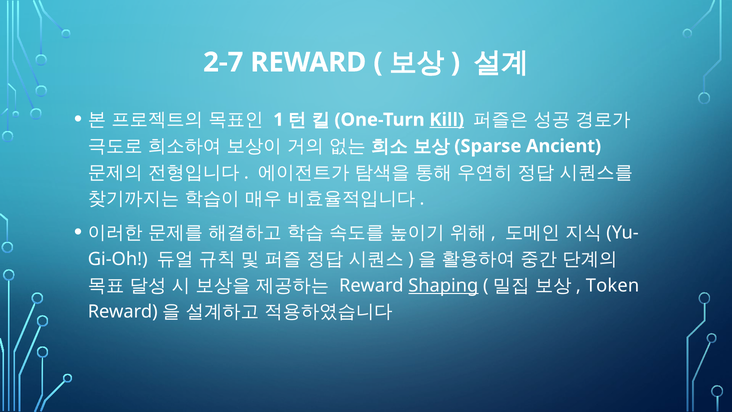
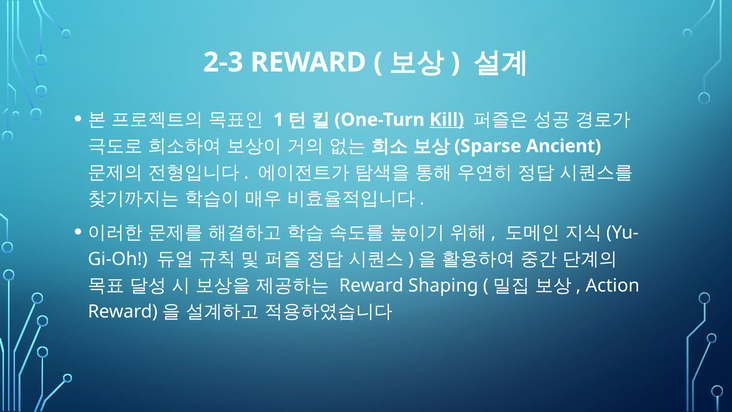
2-7: 2-7 -> 2-3 (223, 62)
Shaping underline: present -> none (443, 285)
Token: Token -> Action (613, 285)
